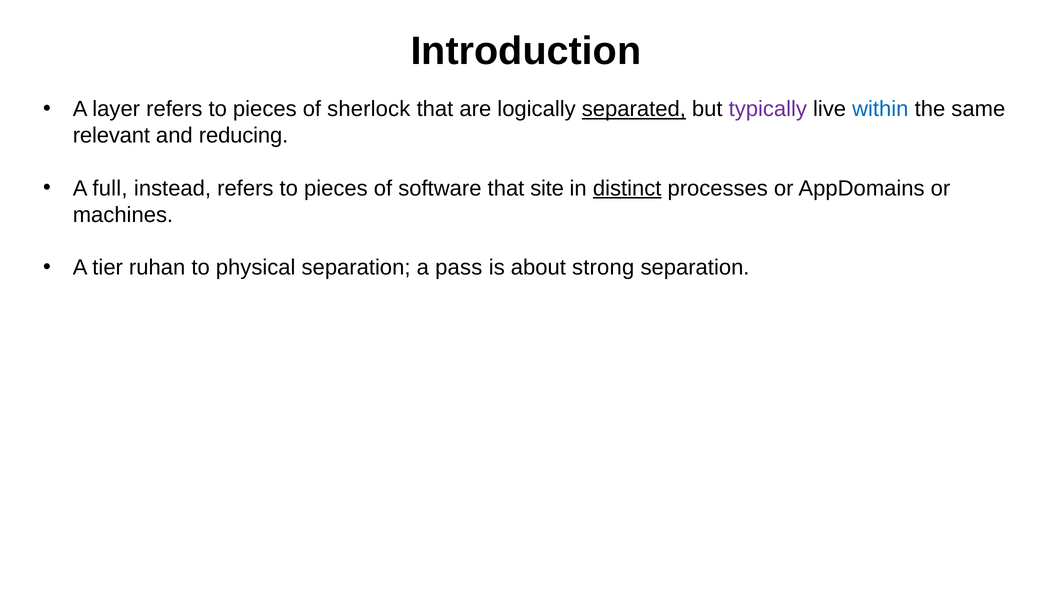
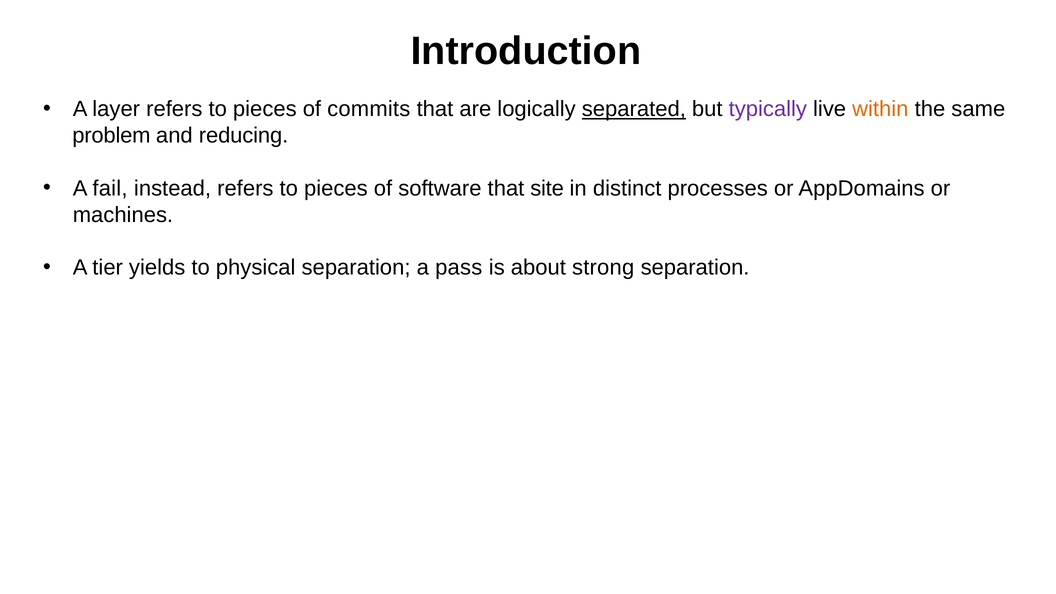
sherlock: sherlock -> commits (369, 109)
within colour: blue -> orange (880, 109)
relevant: relevant -> problem (111, 136)
full: full -> fail (110, 188)
distinct underline: present -> none (627, 188)
ruhan: ruhan -> yields (157, 268)
